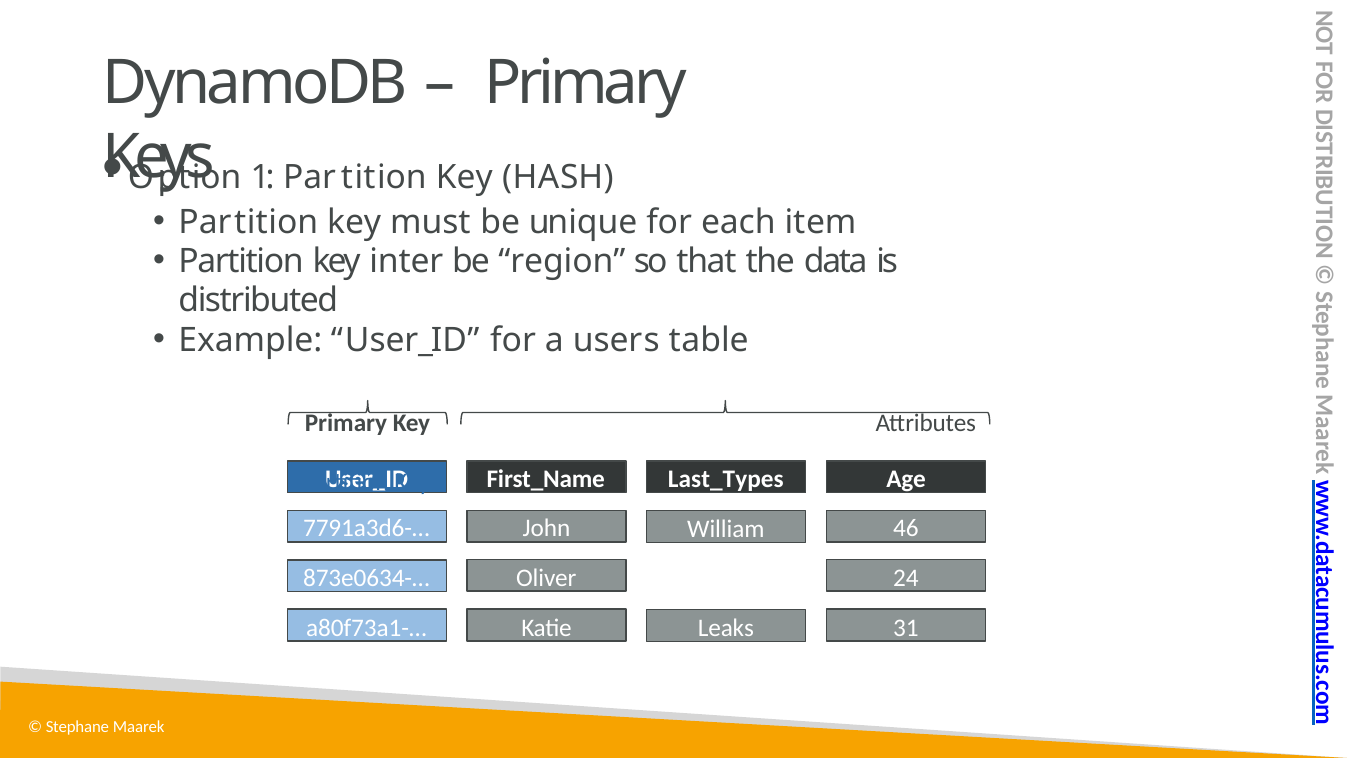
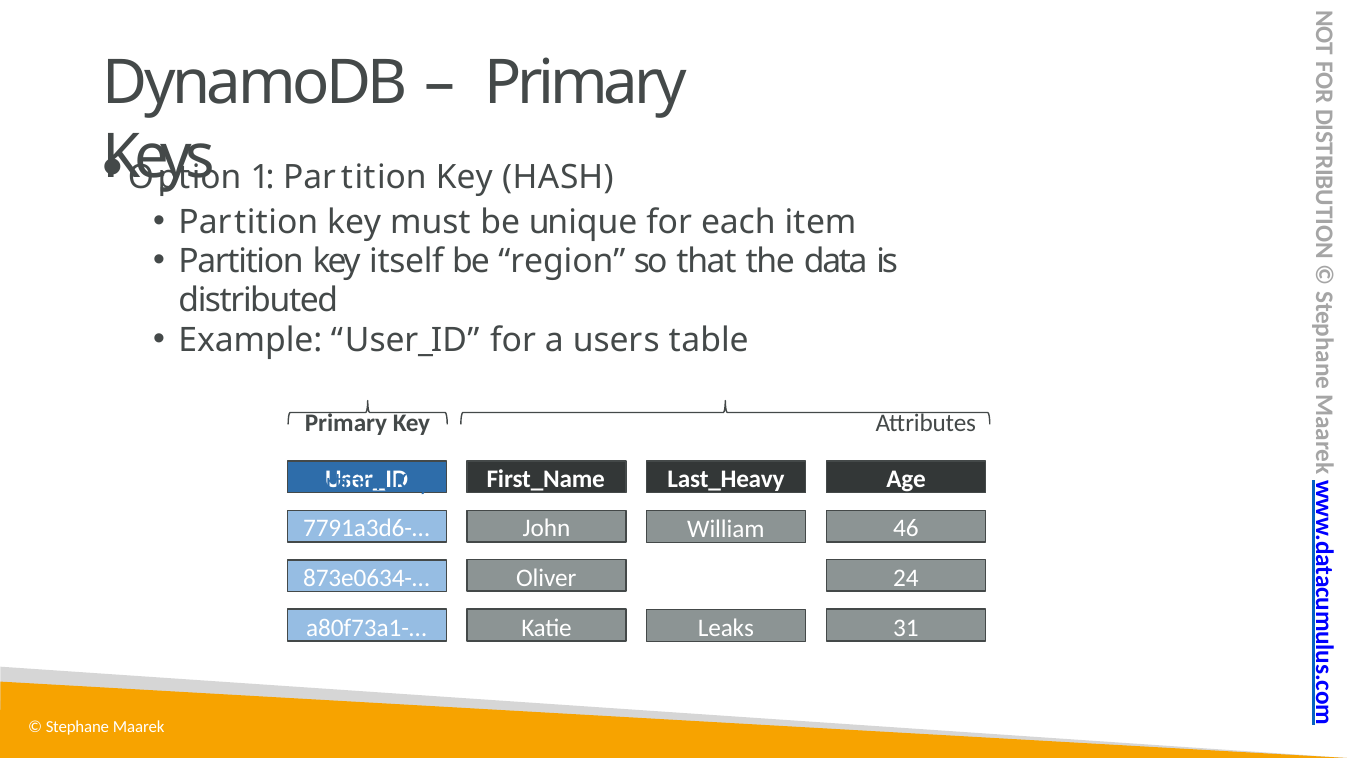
inter: inter -> itself (406, 261)
Last_Types: Last_Types -> Last_Heavy (726, 479)
